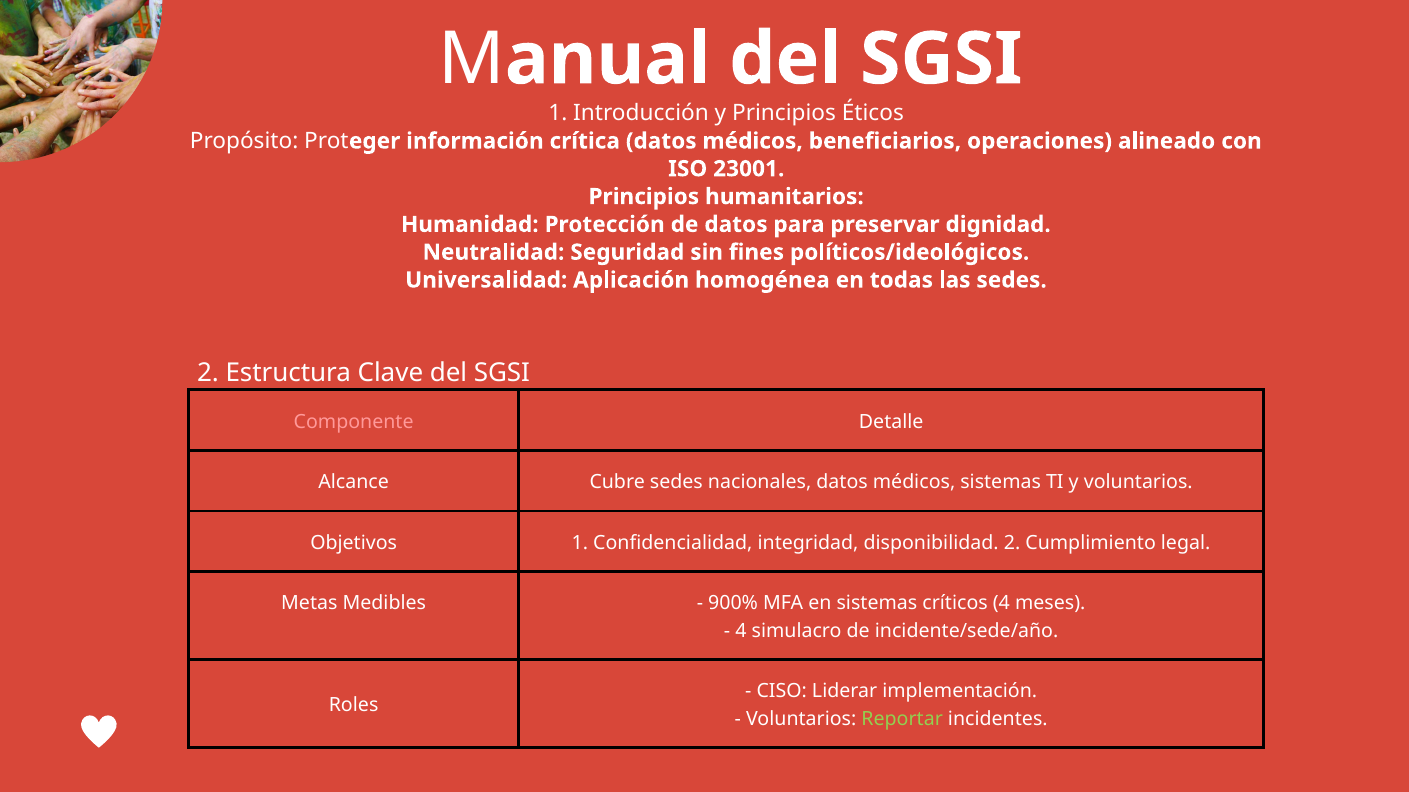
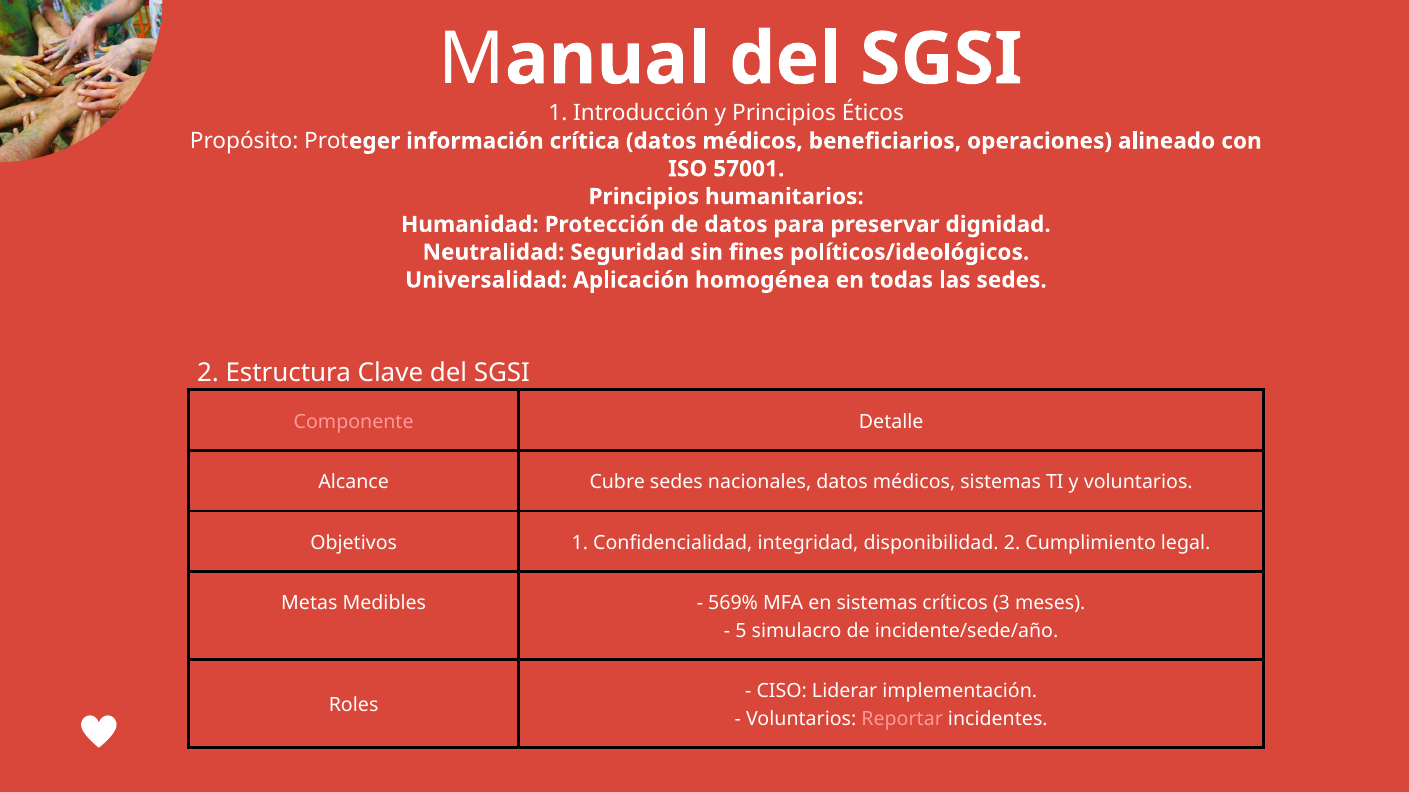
23001: 23001 -> 57001 (749, 169)
900%: 900% -> 569% (733, 604)
críticos 4: 4 -> 3 (1001, 604)
4: 4 -> 5 (741, 631)
Reportar colour: light green -> pink (902, 719)
